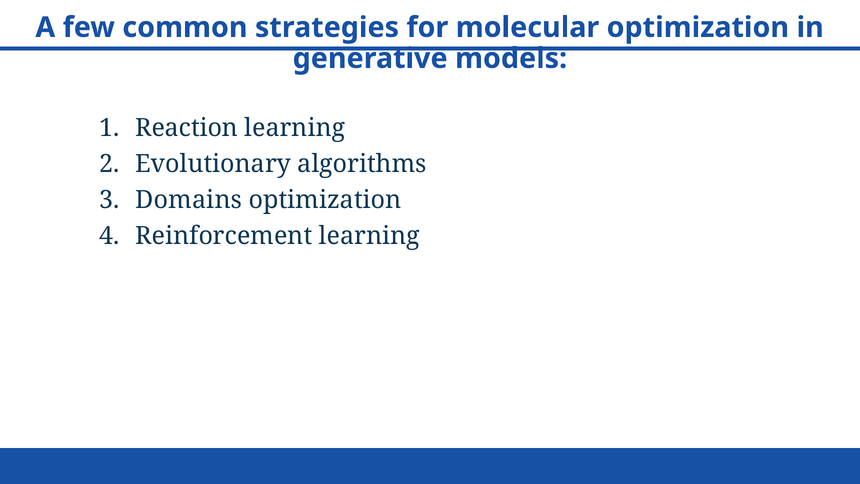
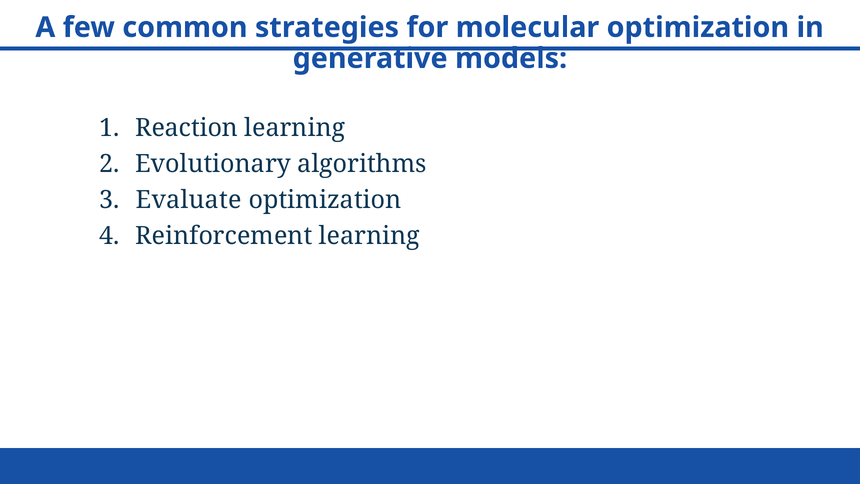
Domains: Domains -> Evaluate (189, 200)
